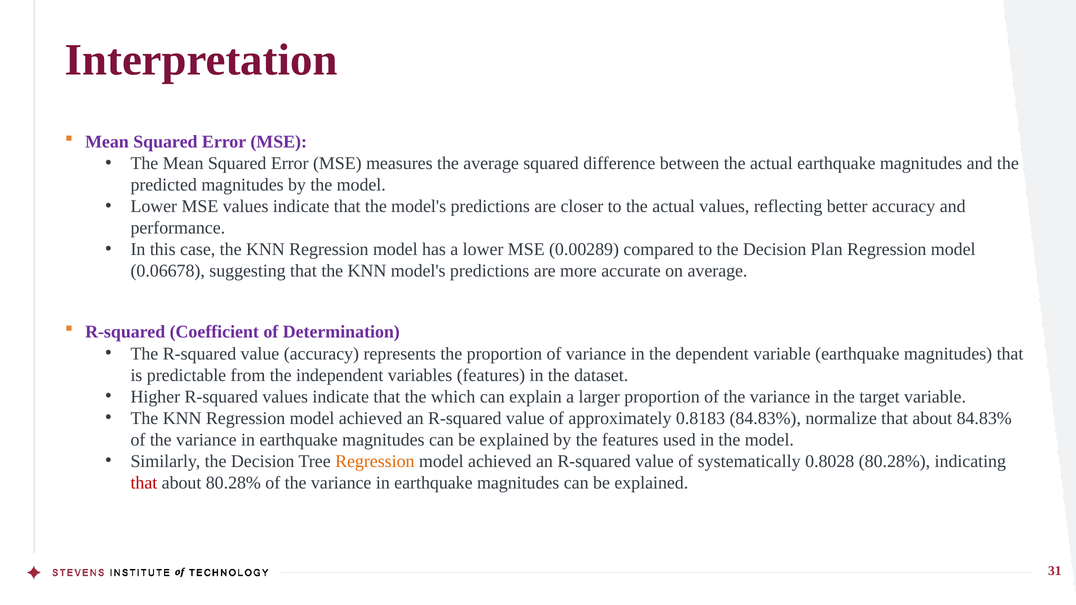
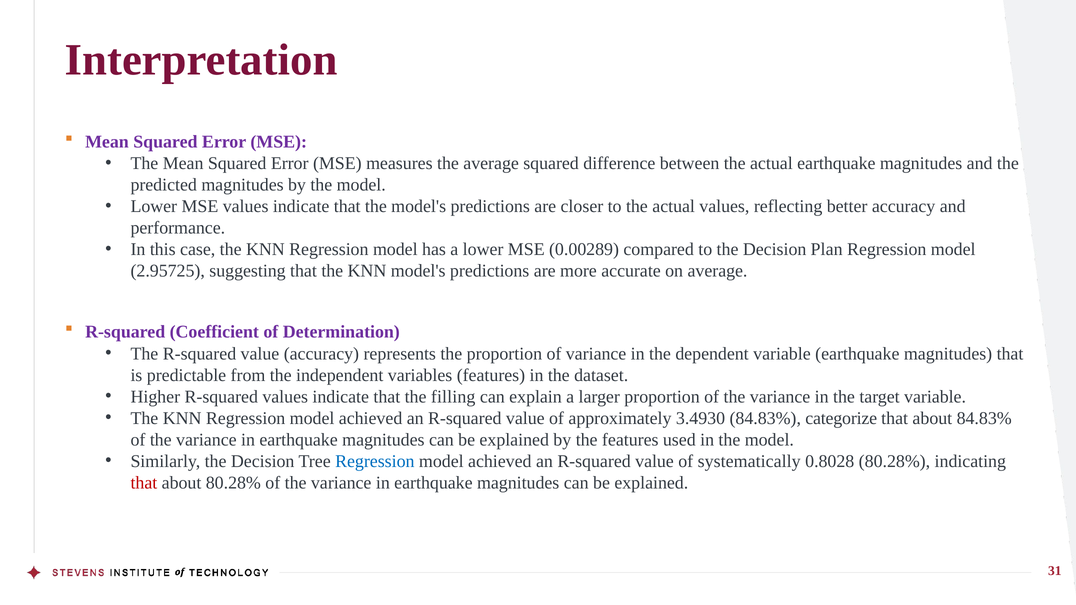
0.06678: 0.06678 -> 2.95725 (168, 271)
which: which -> filling (453, 397)
0.8183: 0.8183 -> 3.4930 (701, 418)
normalize: normalize -> categorize (841, 418)
Regression colour: orange -> blue (375, 461)
